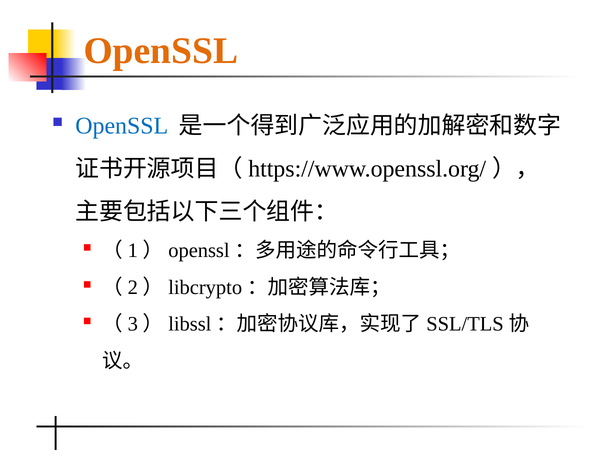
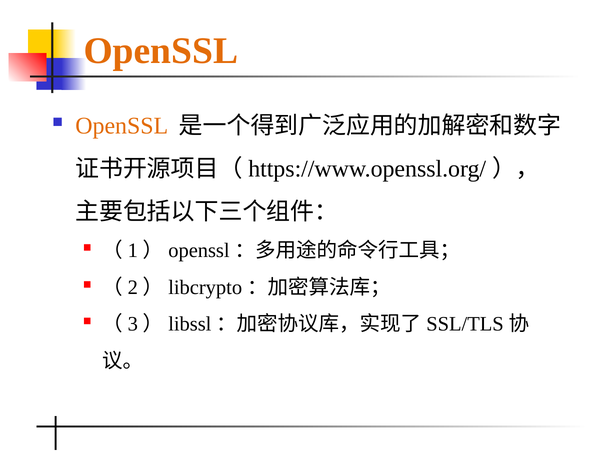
OpenSSL colour: blue -> orange (122, 126)
